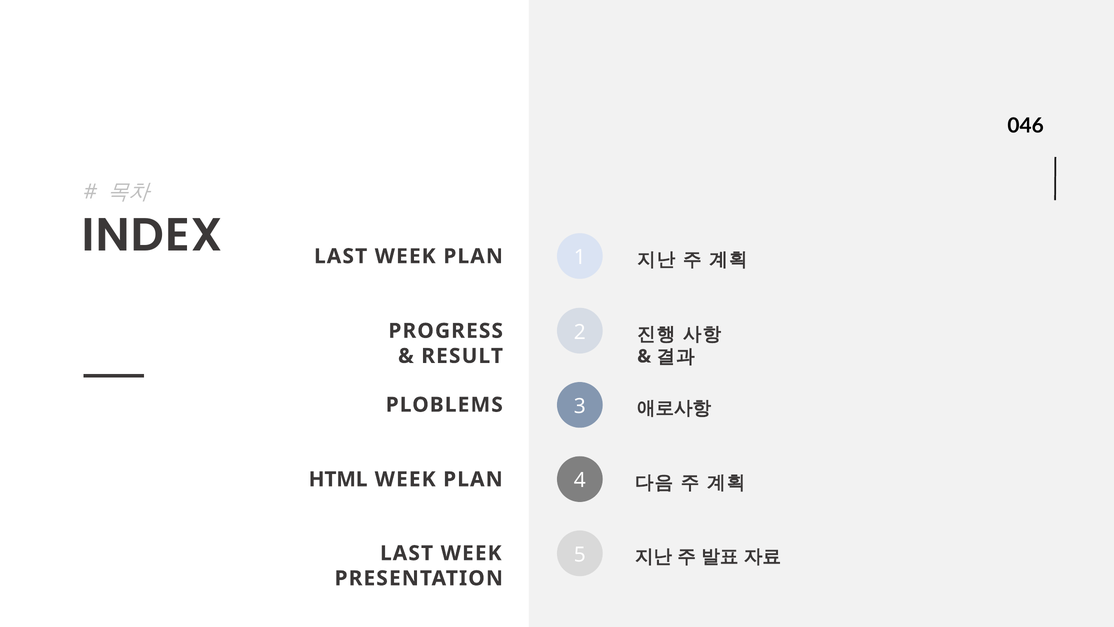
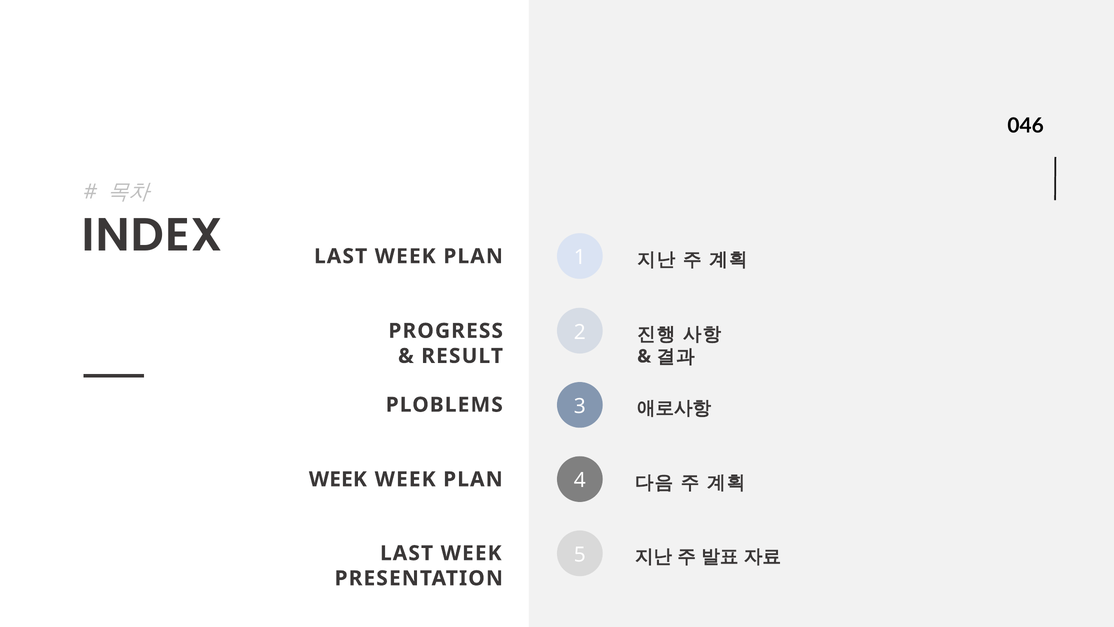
HTML: HTML -> WEEK (338, 479)
